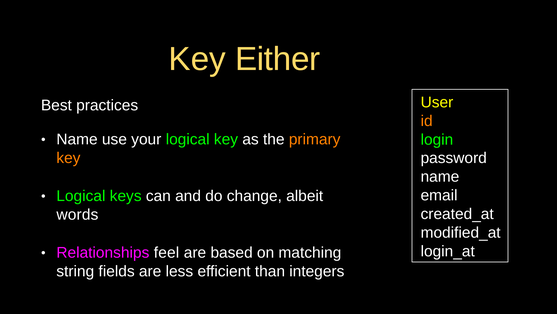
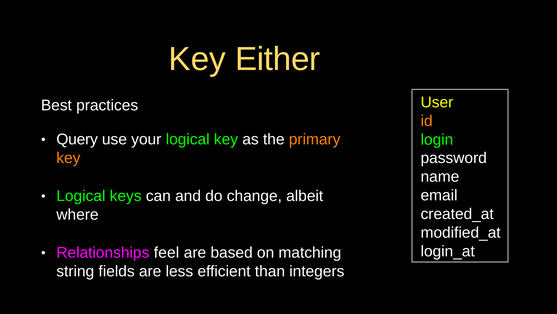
Name: Name -> Query (77, 139)
words: words -> where (77, 214)
